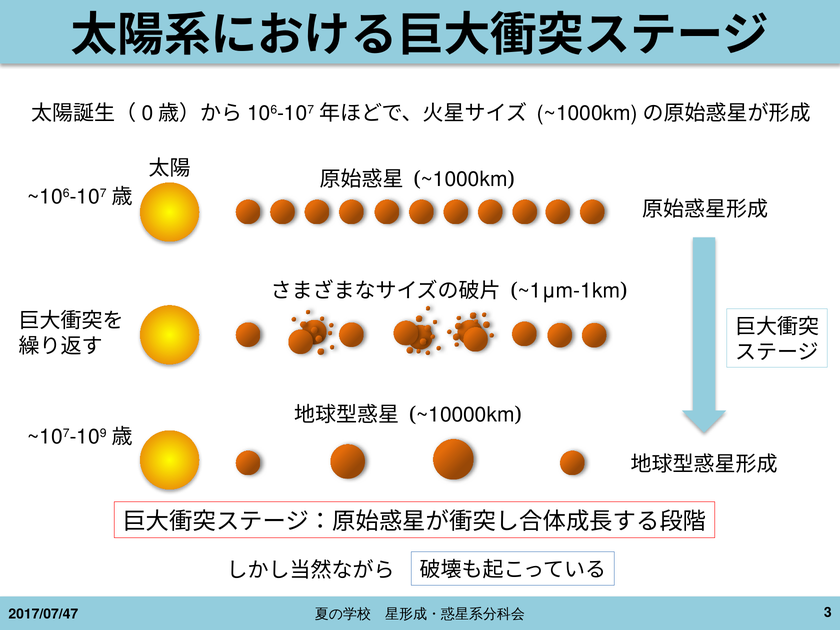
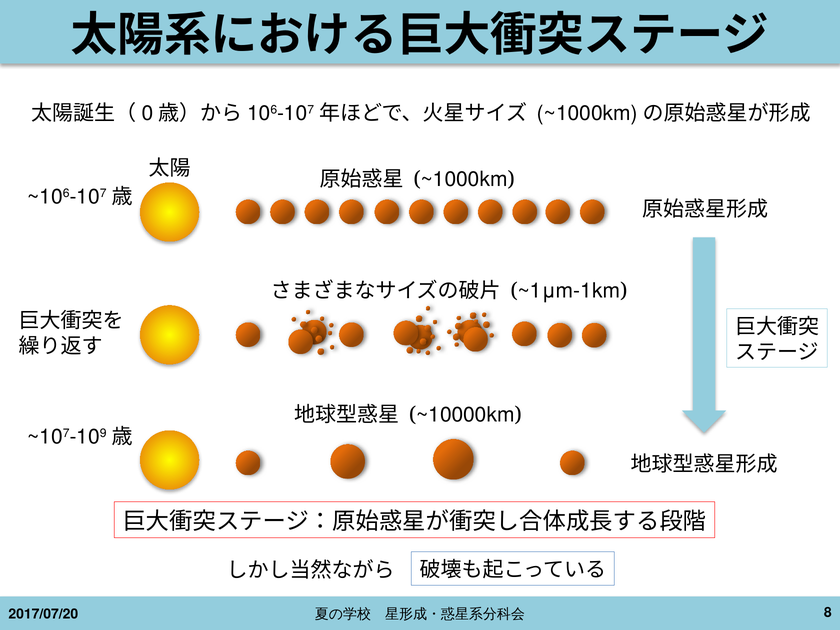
3: 3 -> 8 (828, 612)
2017/07/47: 2017/07/47 -> 2017/07/20 (43, 614)
